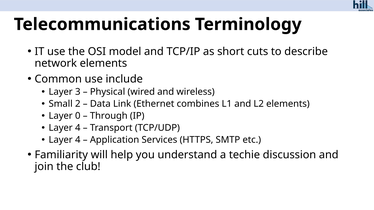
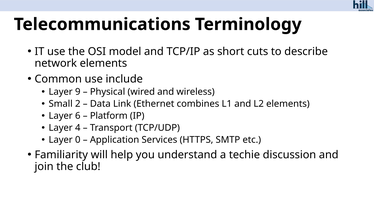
3: 3 -> 9 (78, 92)
0: 0 -> 6 (78, 116)
Through: Through -> Platform (109, 116)
4: 4 -> 0 (78, 140)
